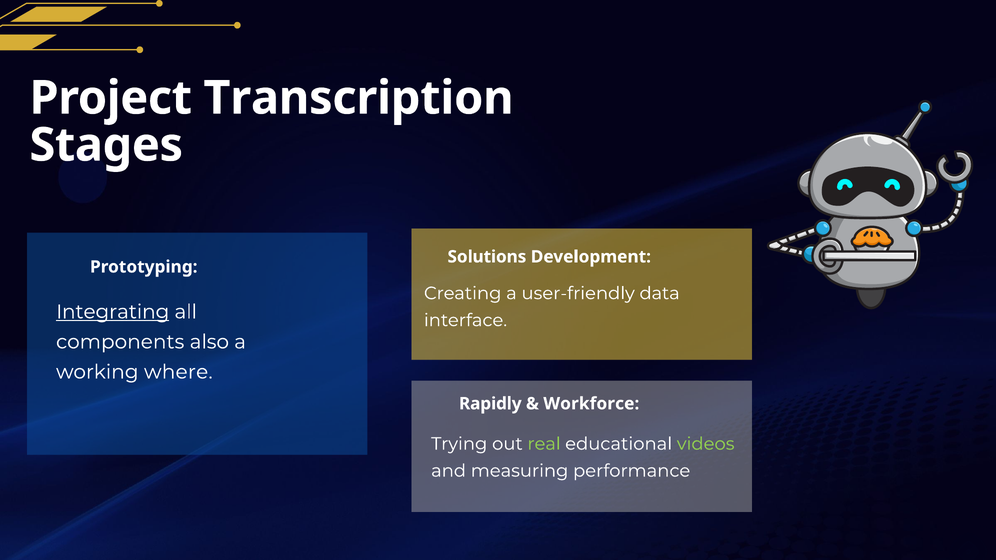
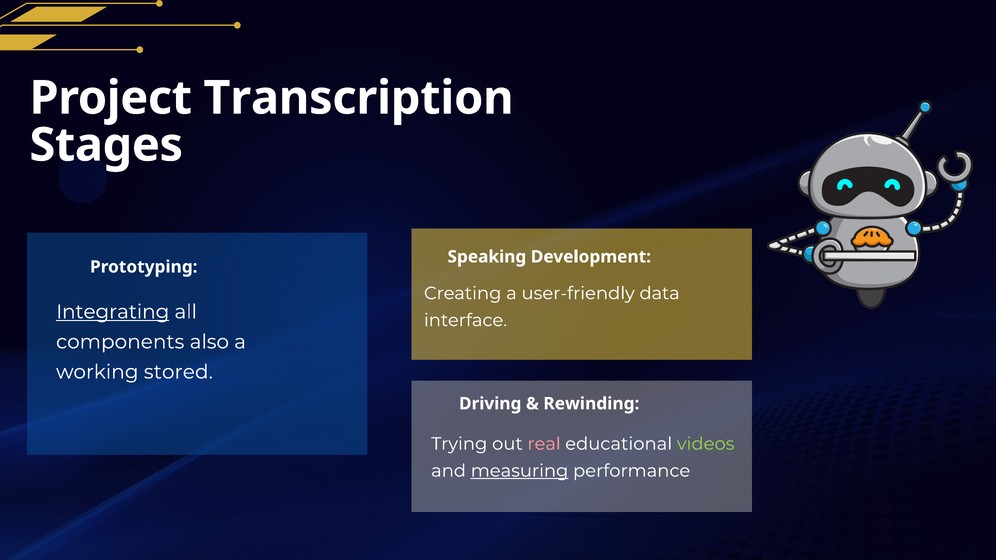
Solutions: Solutions -> Speaking (487, 257)
where: where -> stored (178, 372)
Rapidly: Rapidly -> Driving (490, 404)
Workforce: Workforce -> Rewinding (591, 404)
real colour: light green -> pink (544, 444)
measuring underline: none -> present (520, 471)
